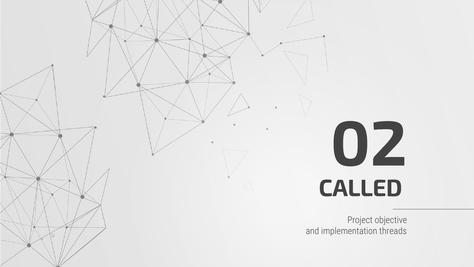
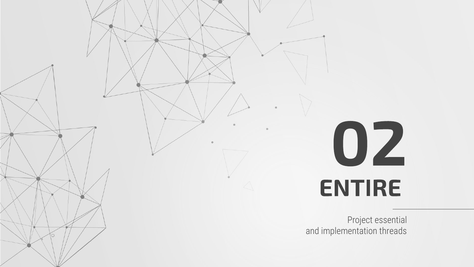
CALLED: CALLED -> ENTIRE (360, 188)
objective: objective -> essential (391, 220)
